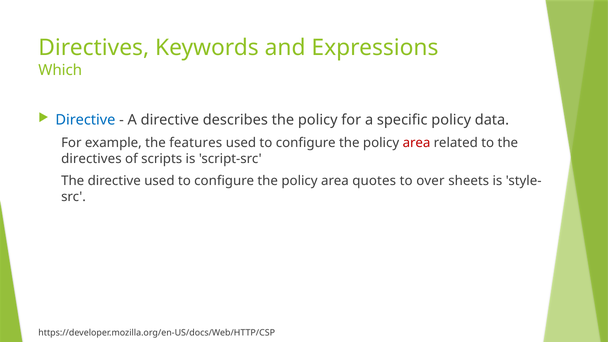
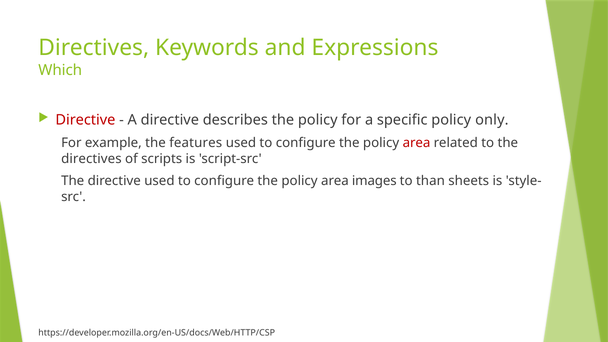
Directive colour: blue -> red (85, 120)
data: data -> only (492, 120)
quotes: quotes -> images (374, 181)
over: over -> than (430, 181)
